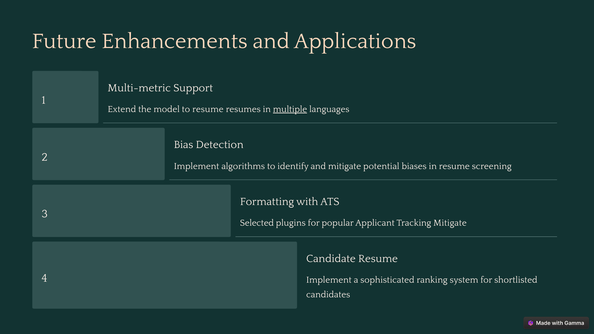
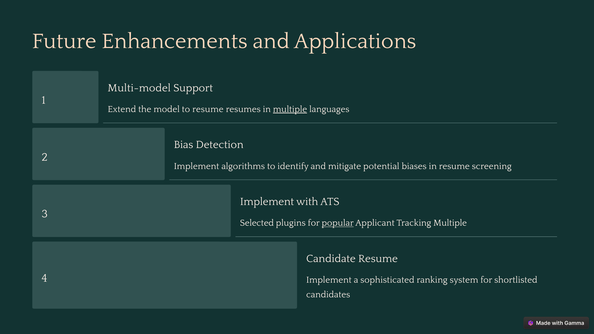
Multi-metric: Multi-metric -> Multi-model (139, 88)
Formatting: Formatting -> Implement (267, 202)
popular underline: none -> present (338, 223)
Tracking Mitigate: Mitigate -> Multiple (450, 223)
